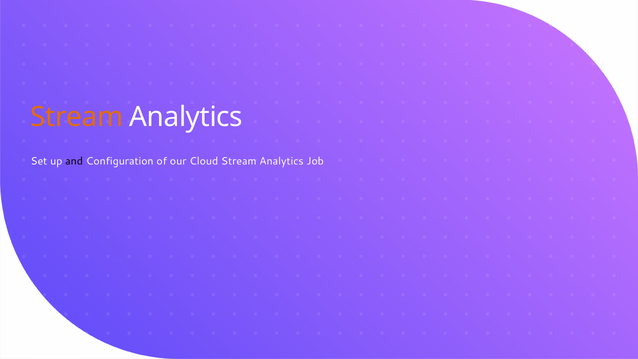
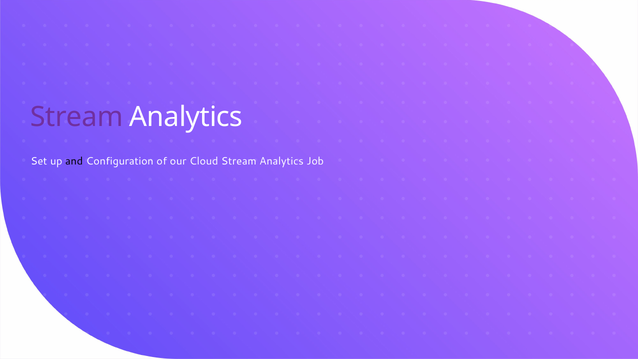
Stream colour: orange -> purple (77, 117)
